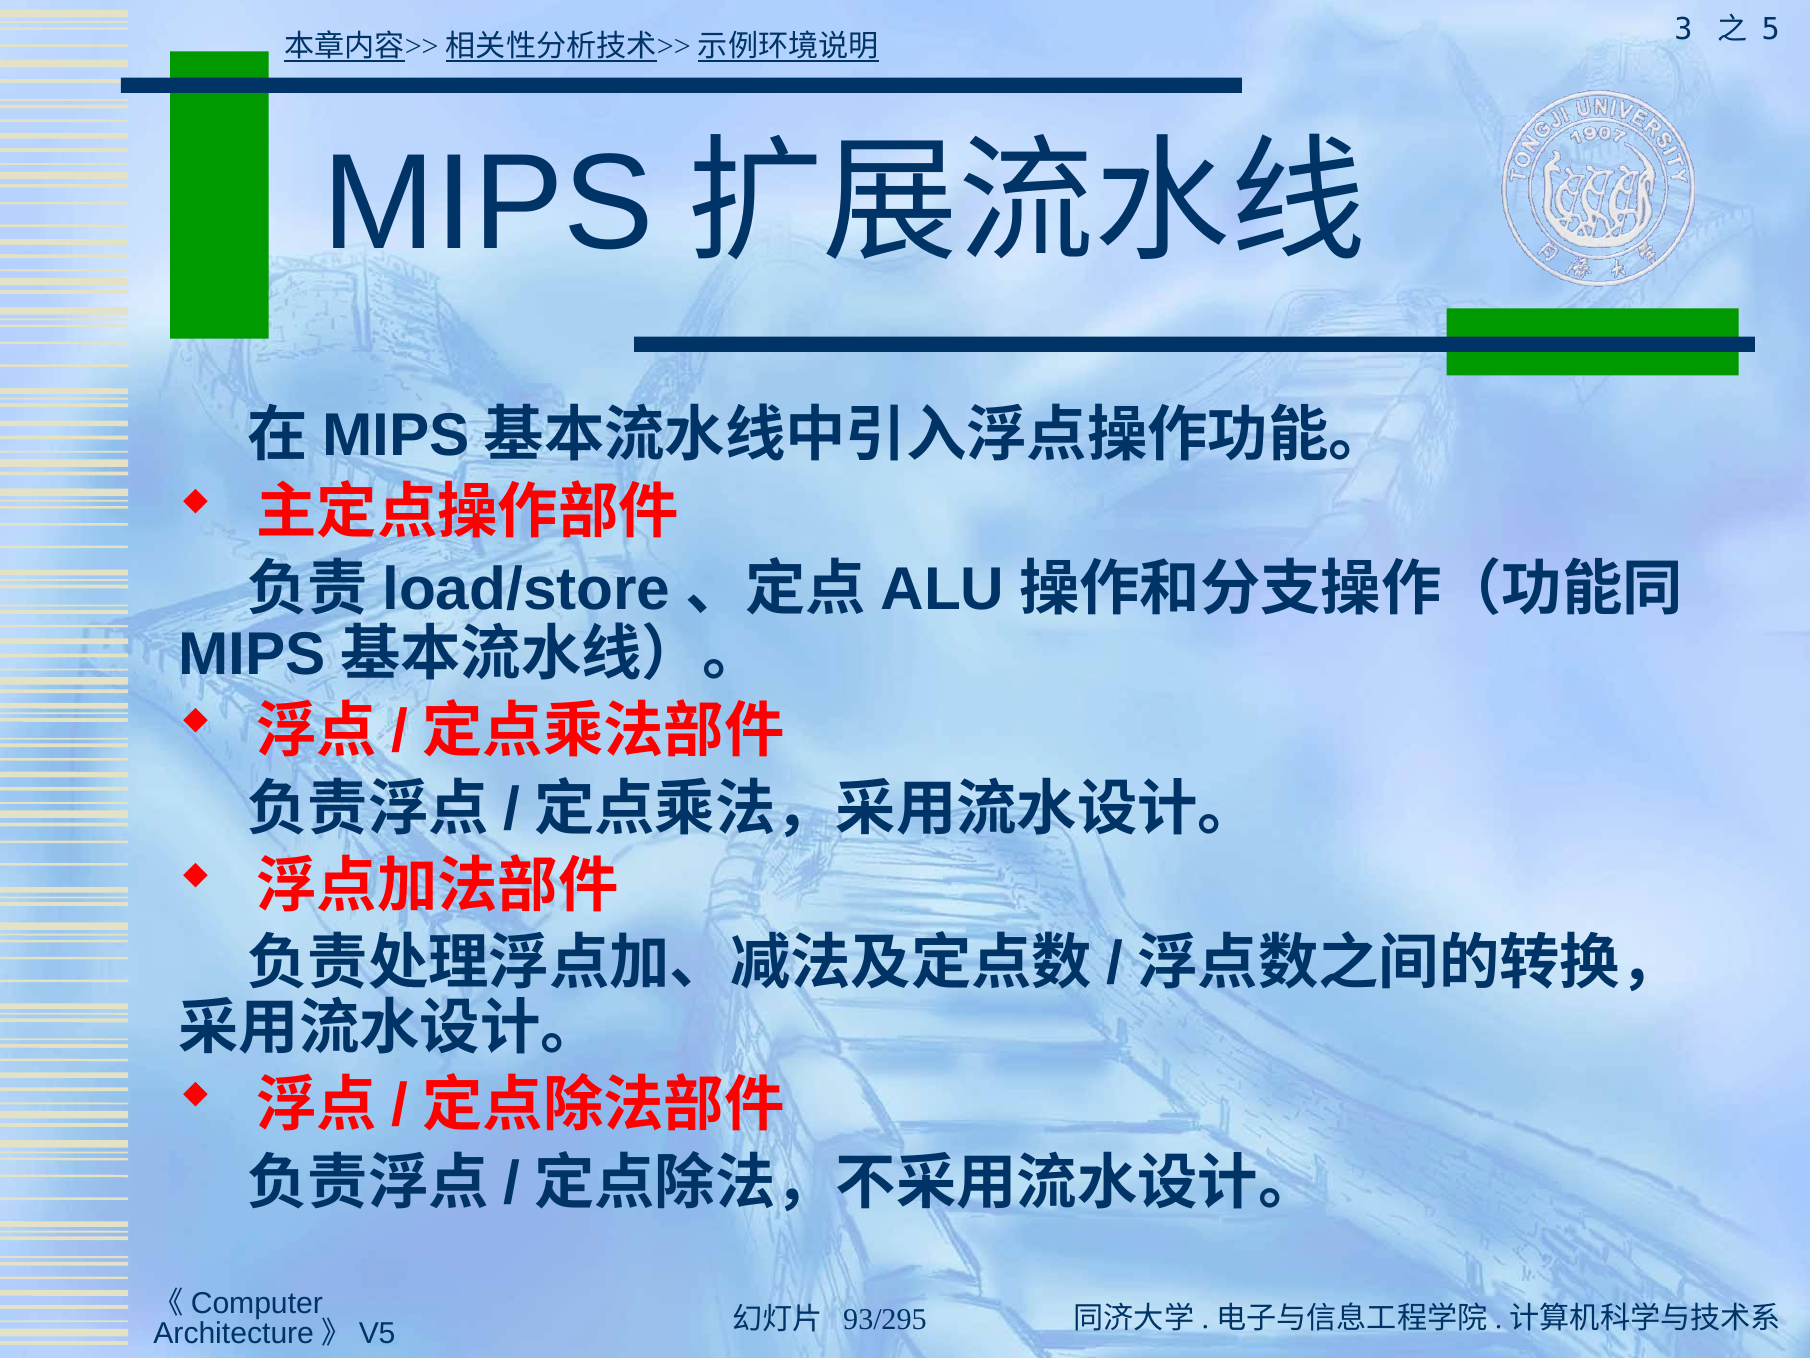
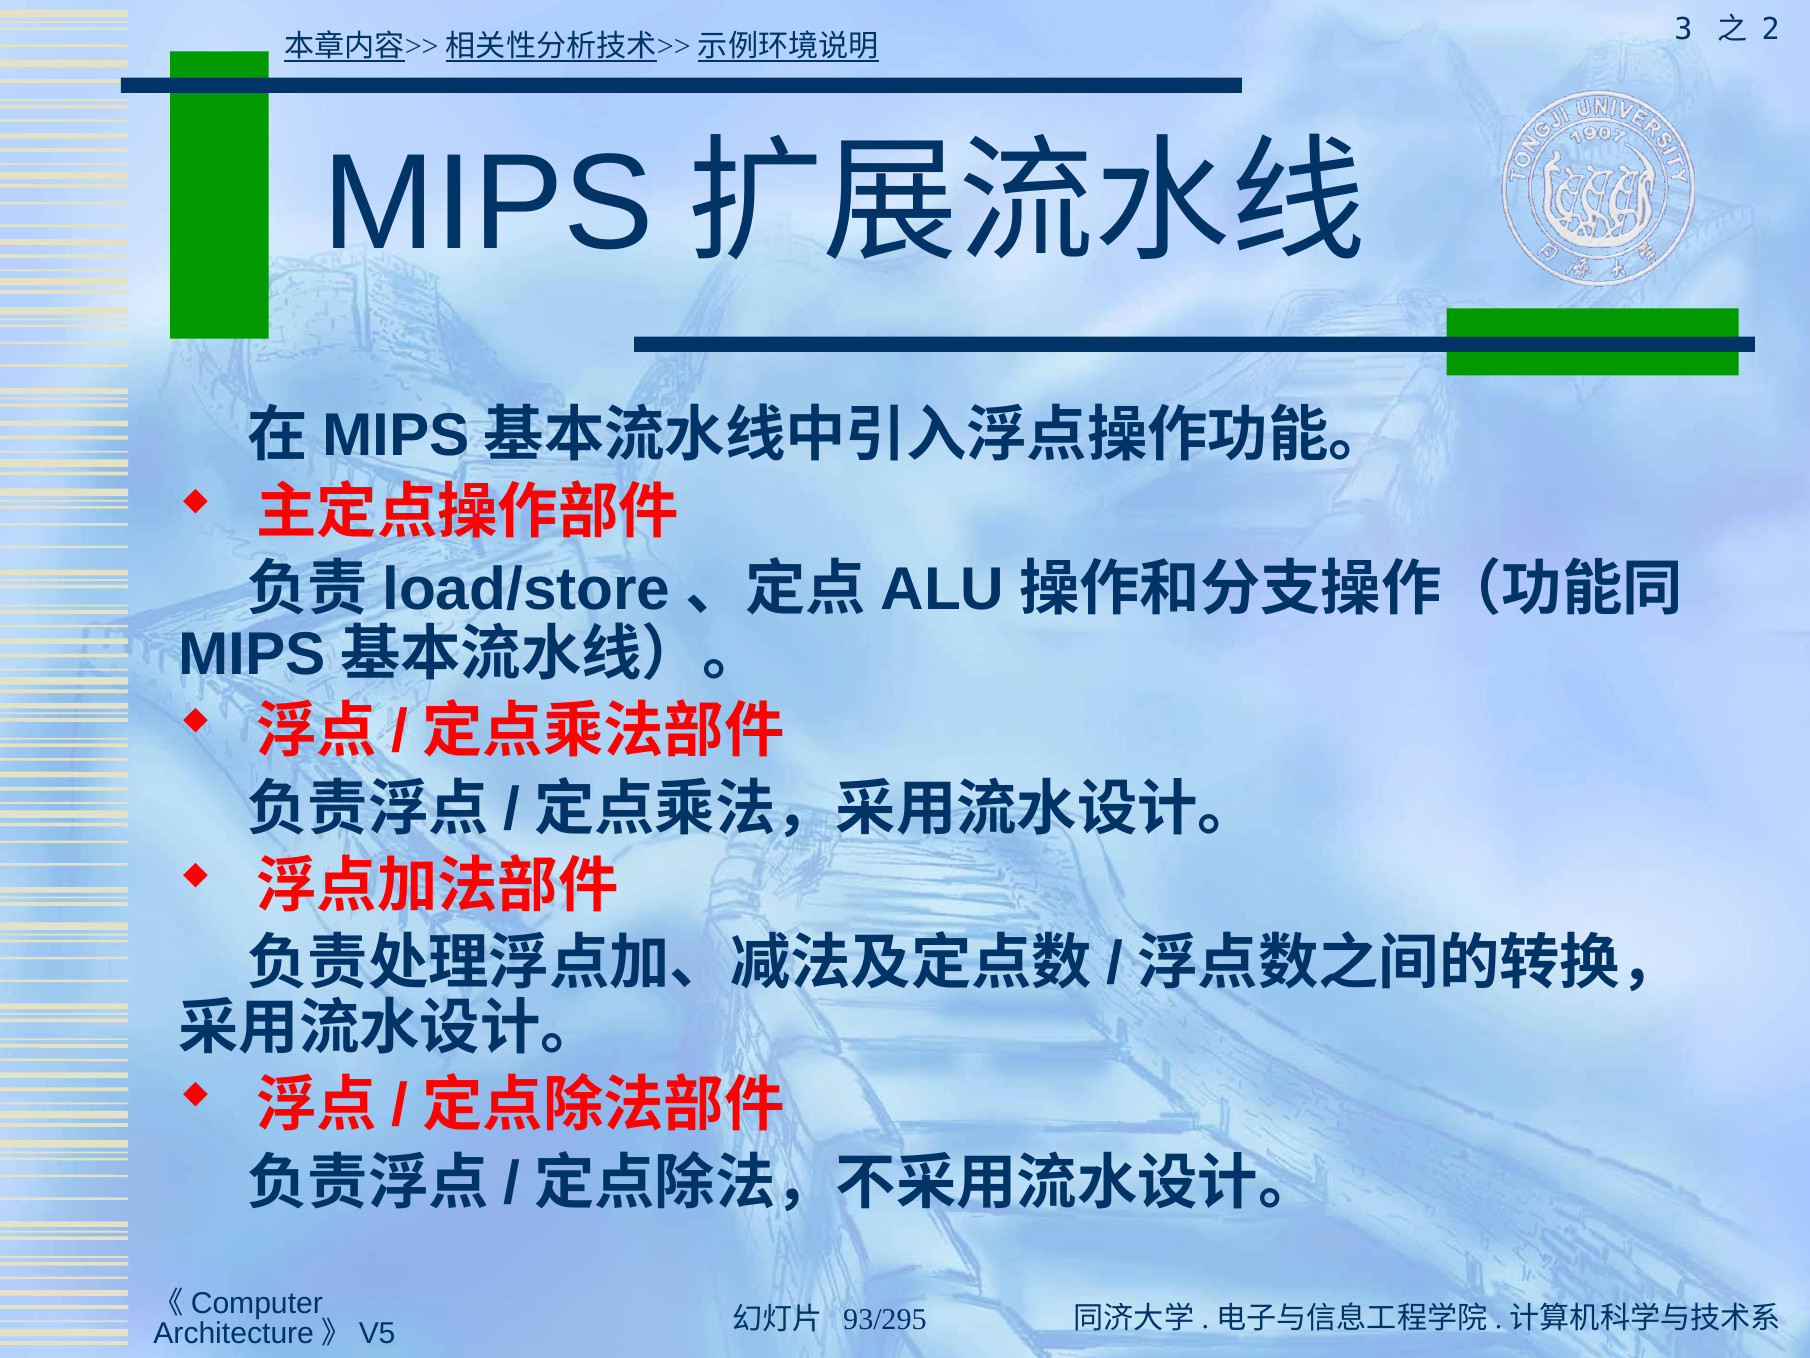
5: 5 -> 2 (1771, 29)
